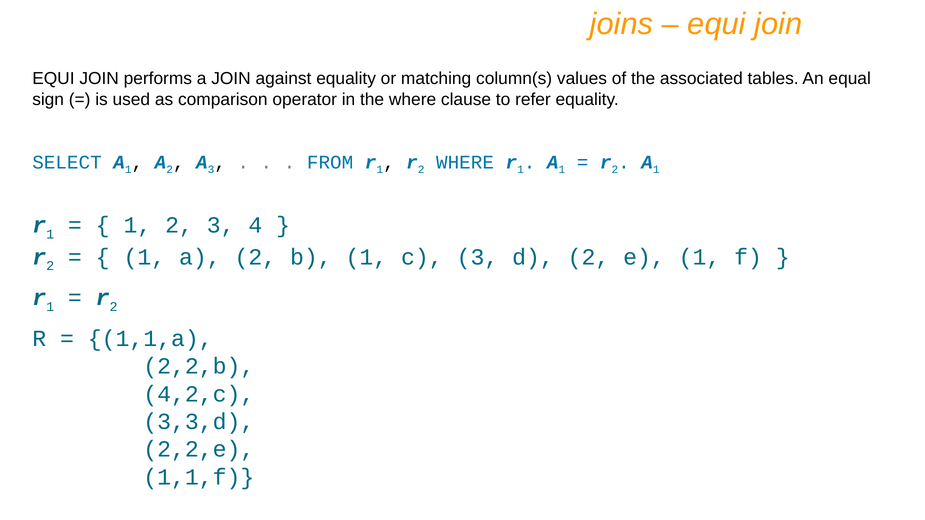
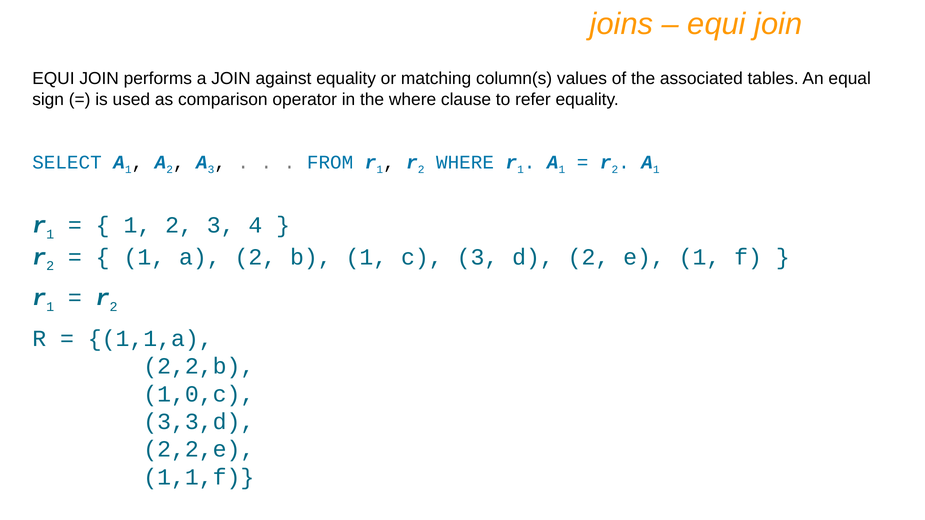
4,2,c: 4,2,c -> 1,0,c (199, 394)
